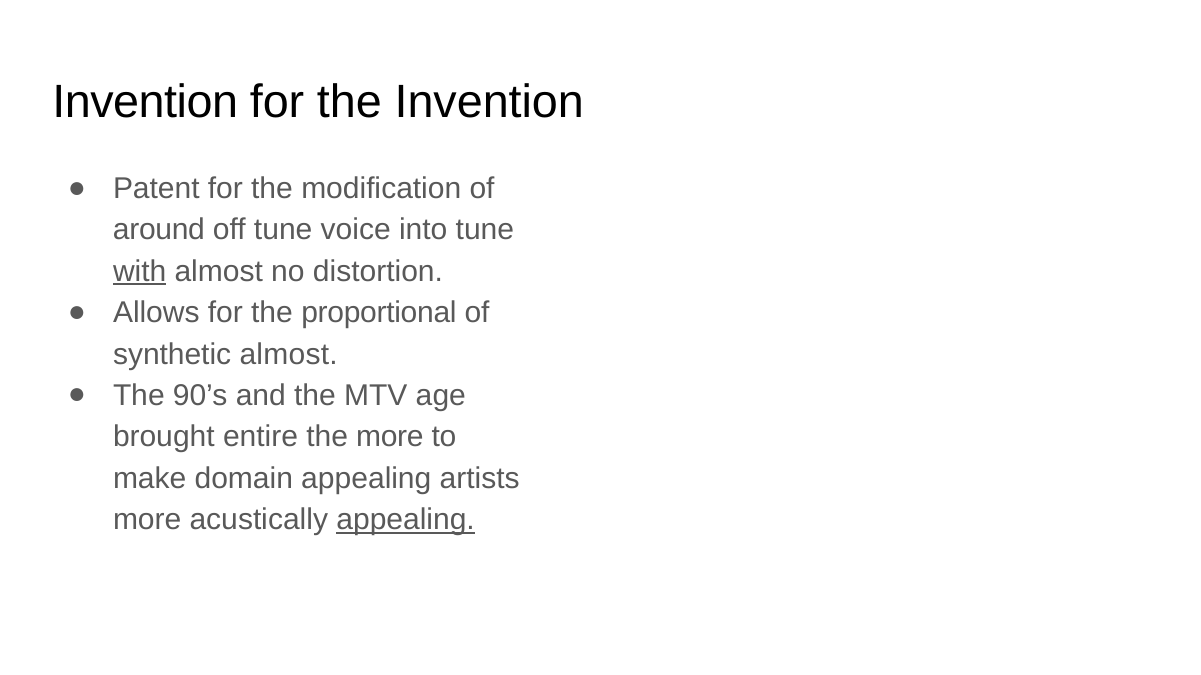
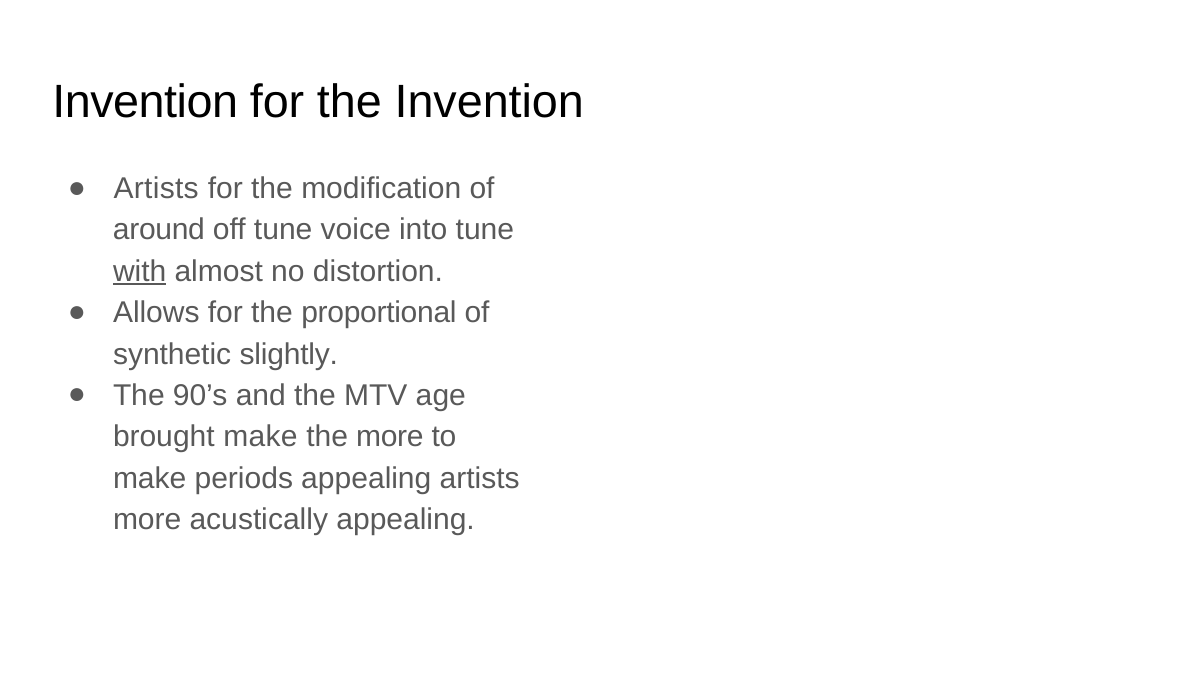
Patent: Patent -> Artists (156, 189)
synthetic almost: almost -> slightly (289, 355)
brought entire: entire -> make (260, 437)
domain: domain -> periods (244, 479)
appealing underline: present -> none (406, 520)
